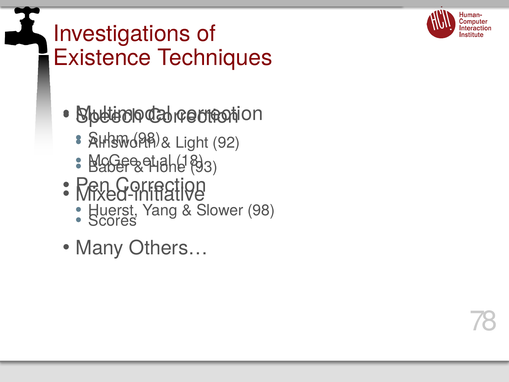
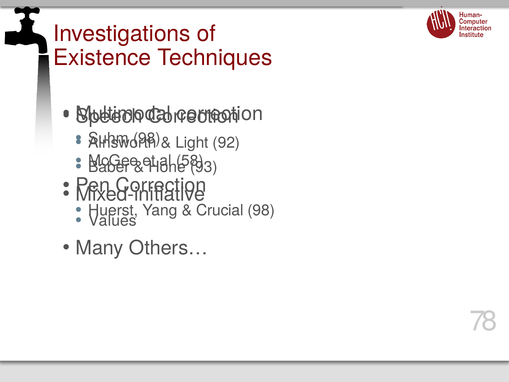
18: 18 -> 58 (190, 161)
Slower: Slower -> Crucial (220, 210)
Scores: Scores -> Values (113, 221)
